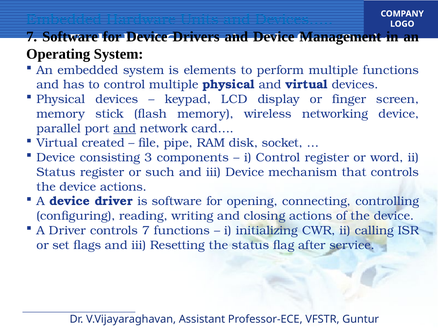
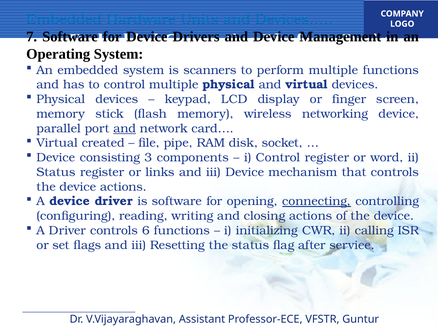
elements: elements -> scanners (210, 70)
such: such -> links (160, 172)
connecting underline: none -> present (317, 202)
controls 7: 7 -> 6 (146, 231)
